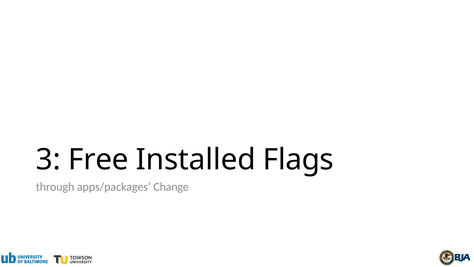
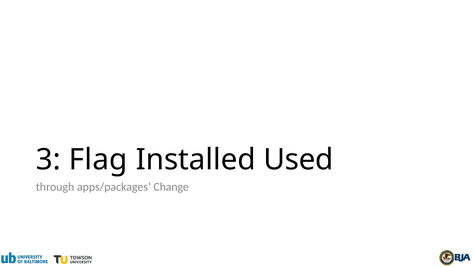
Free: Free -> Flag (98, 159)
Flags: Flags -> Used (298, 159)
